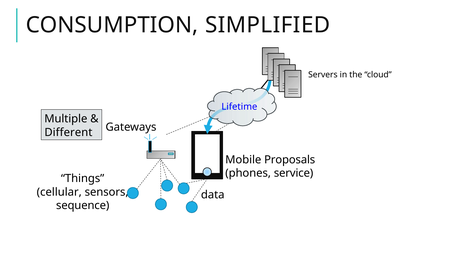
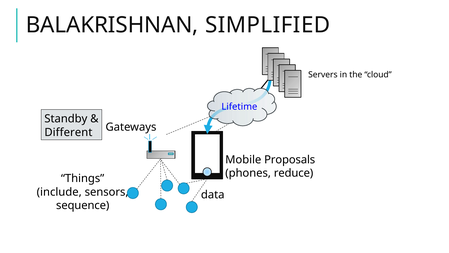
CONSUMPTION: CONSUMPTION -> BALAKRISHNAN (112, 25)
Multiple: Multiple -> Standby (66, 119)
service: service -> reduce (294, 173)
cellular: cellular -> include (59, 192)
